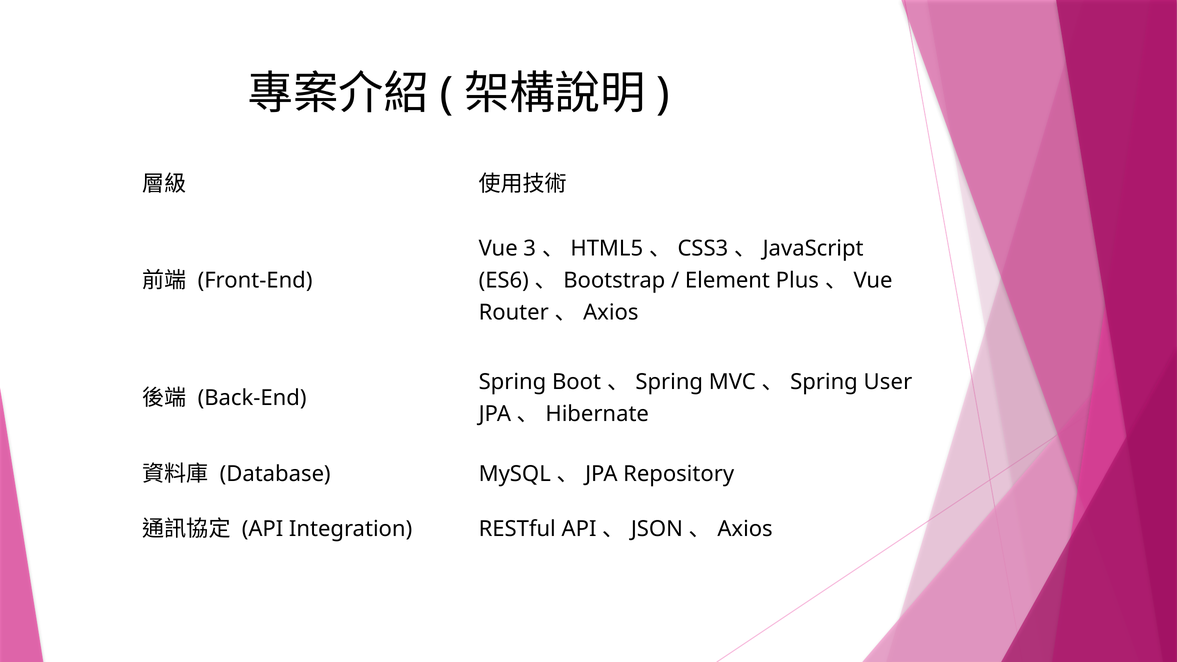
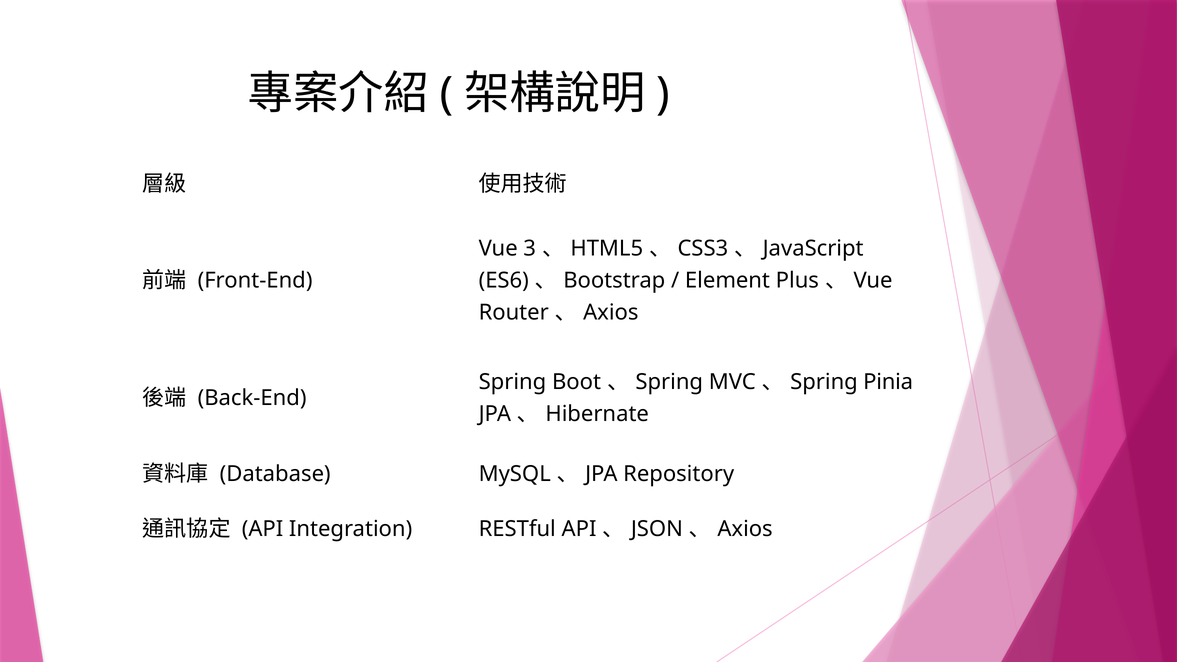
User: User -> Pinia (888, 382)
